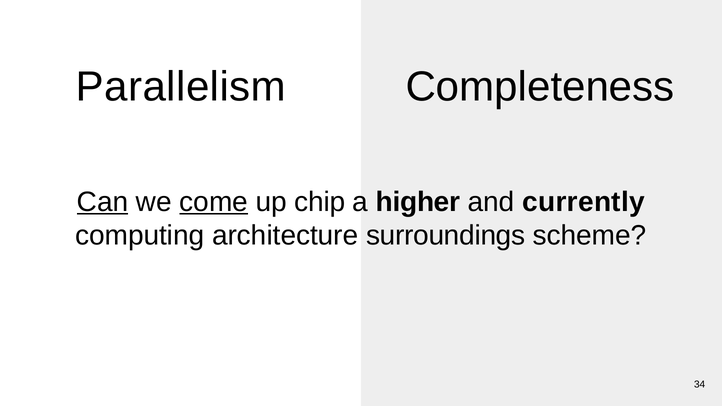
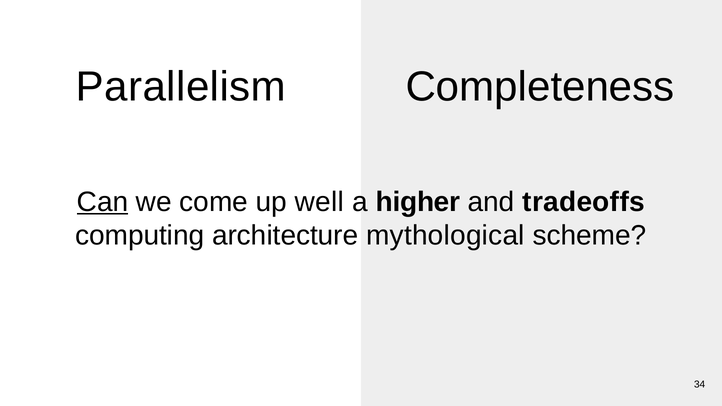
come underline: present -> none (214, 202)
chip: chip -> well (320, 202)
currently: currently -> tradeoffs (584, 202)
surroundings: surroundings -> mythological (445, 236)
